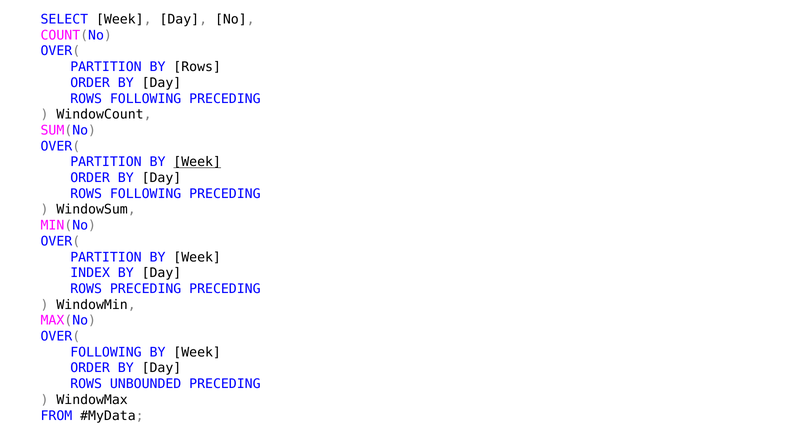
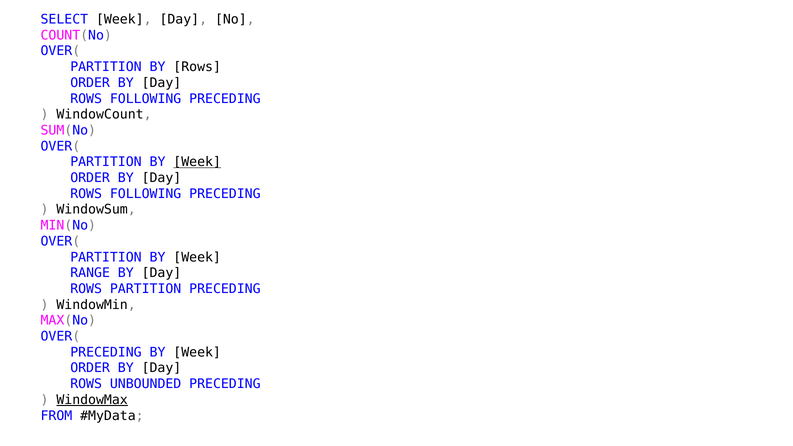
INDEX: INDEX -> RANGE (90, 273)
ROWS PRECEDING: PRECEDING -> PARTITION (146, 289)
FOLLOWING: FOLLOWING -> PRECEDING (106, 352)
WindowMax underline: none -> present (92, 400)
